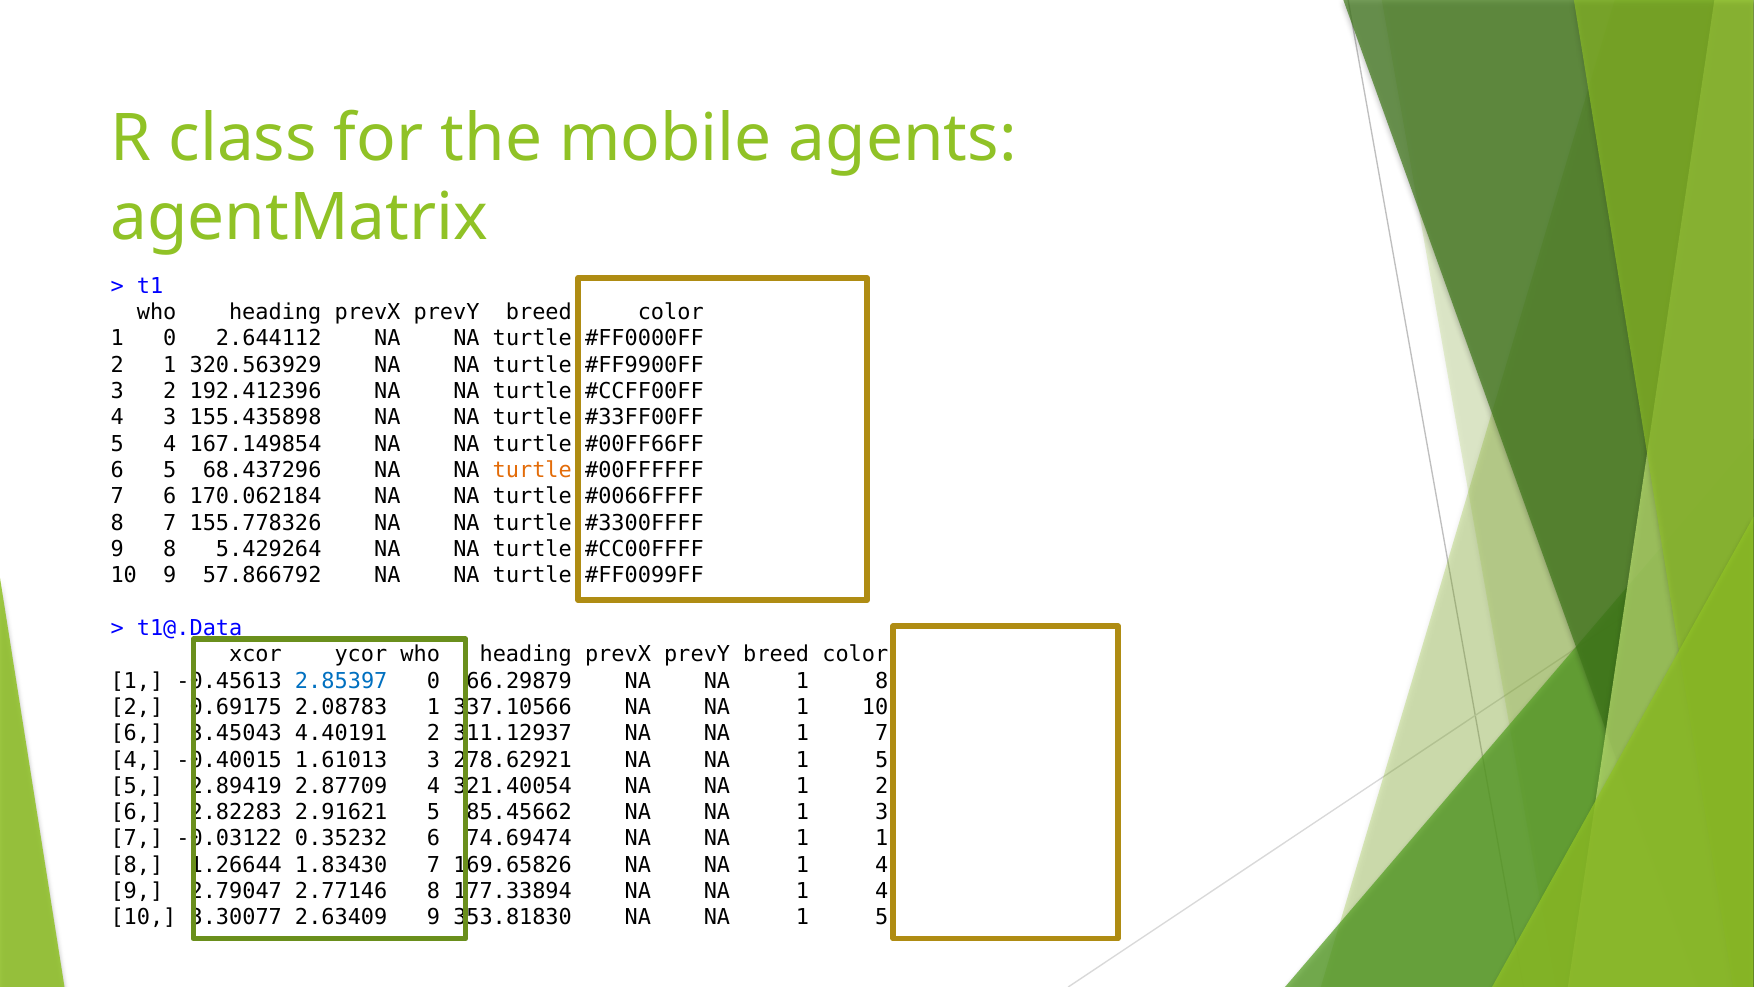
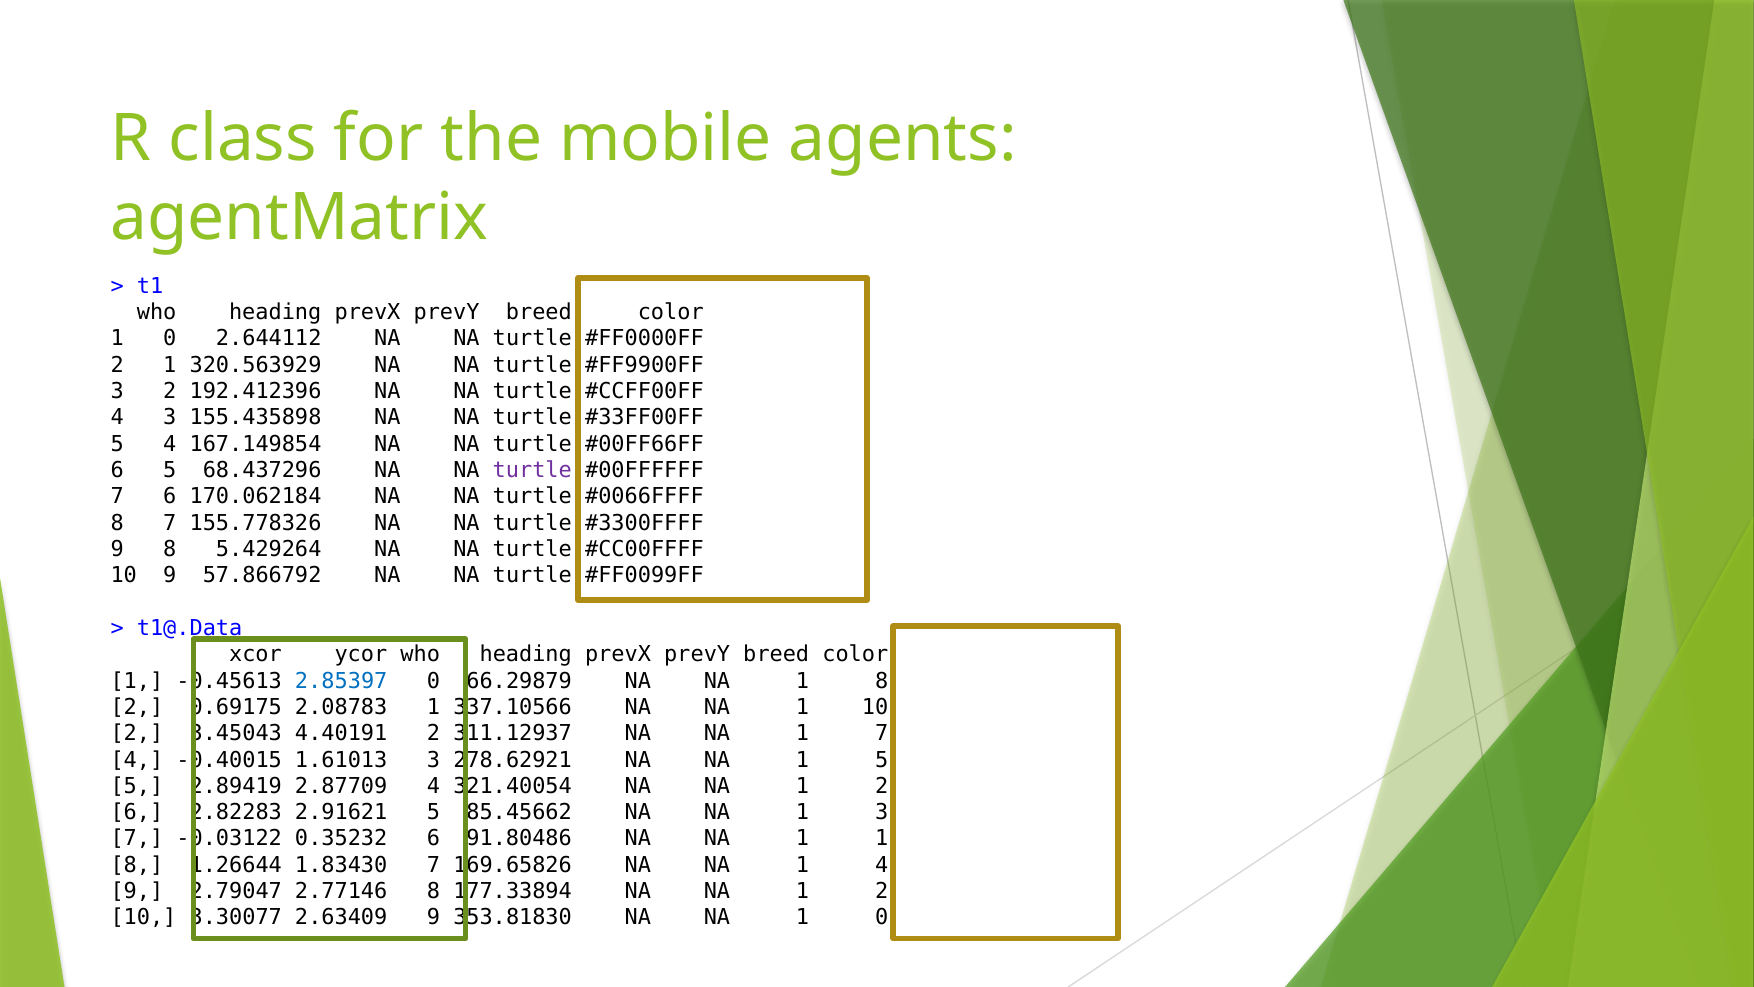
turtle colour: orange -> purple (532, 470)
6: 6 -> 2 (137, 733)
74.69474: 74.69474 -> 91.80486 (519, 838)
4: 4 -> 2 (882, 891)
5: 5 -> 0 (882, 917)
